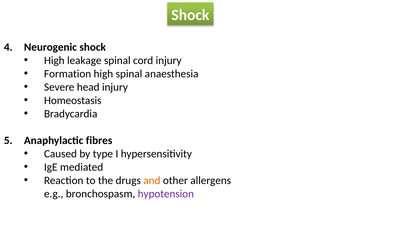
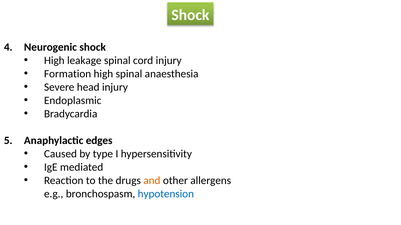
Homeostasis: Homeostasis -> Endoplasmic (73, 101)
fibres: fibres -> edges (99, 141)
hypotension colour: purple -> blue (166, 194)
